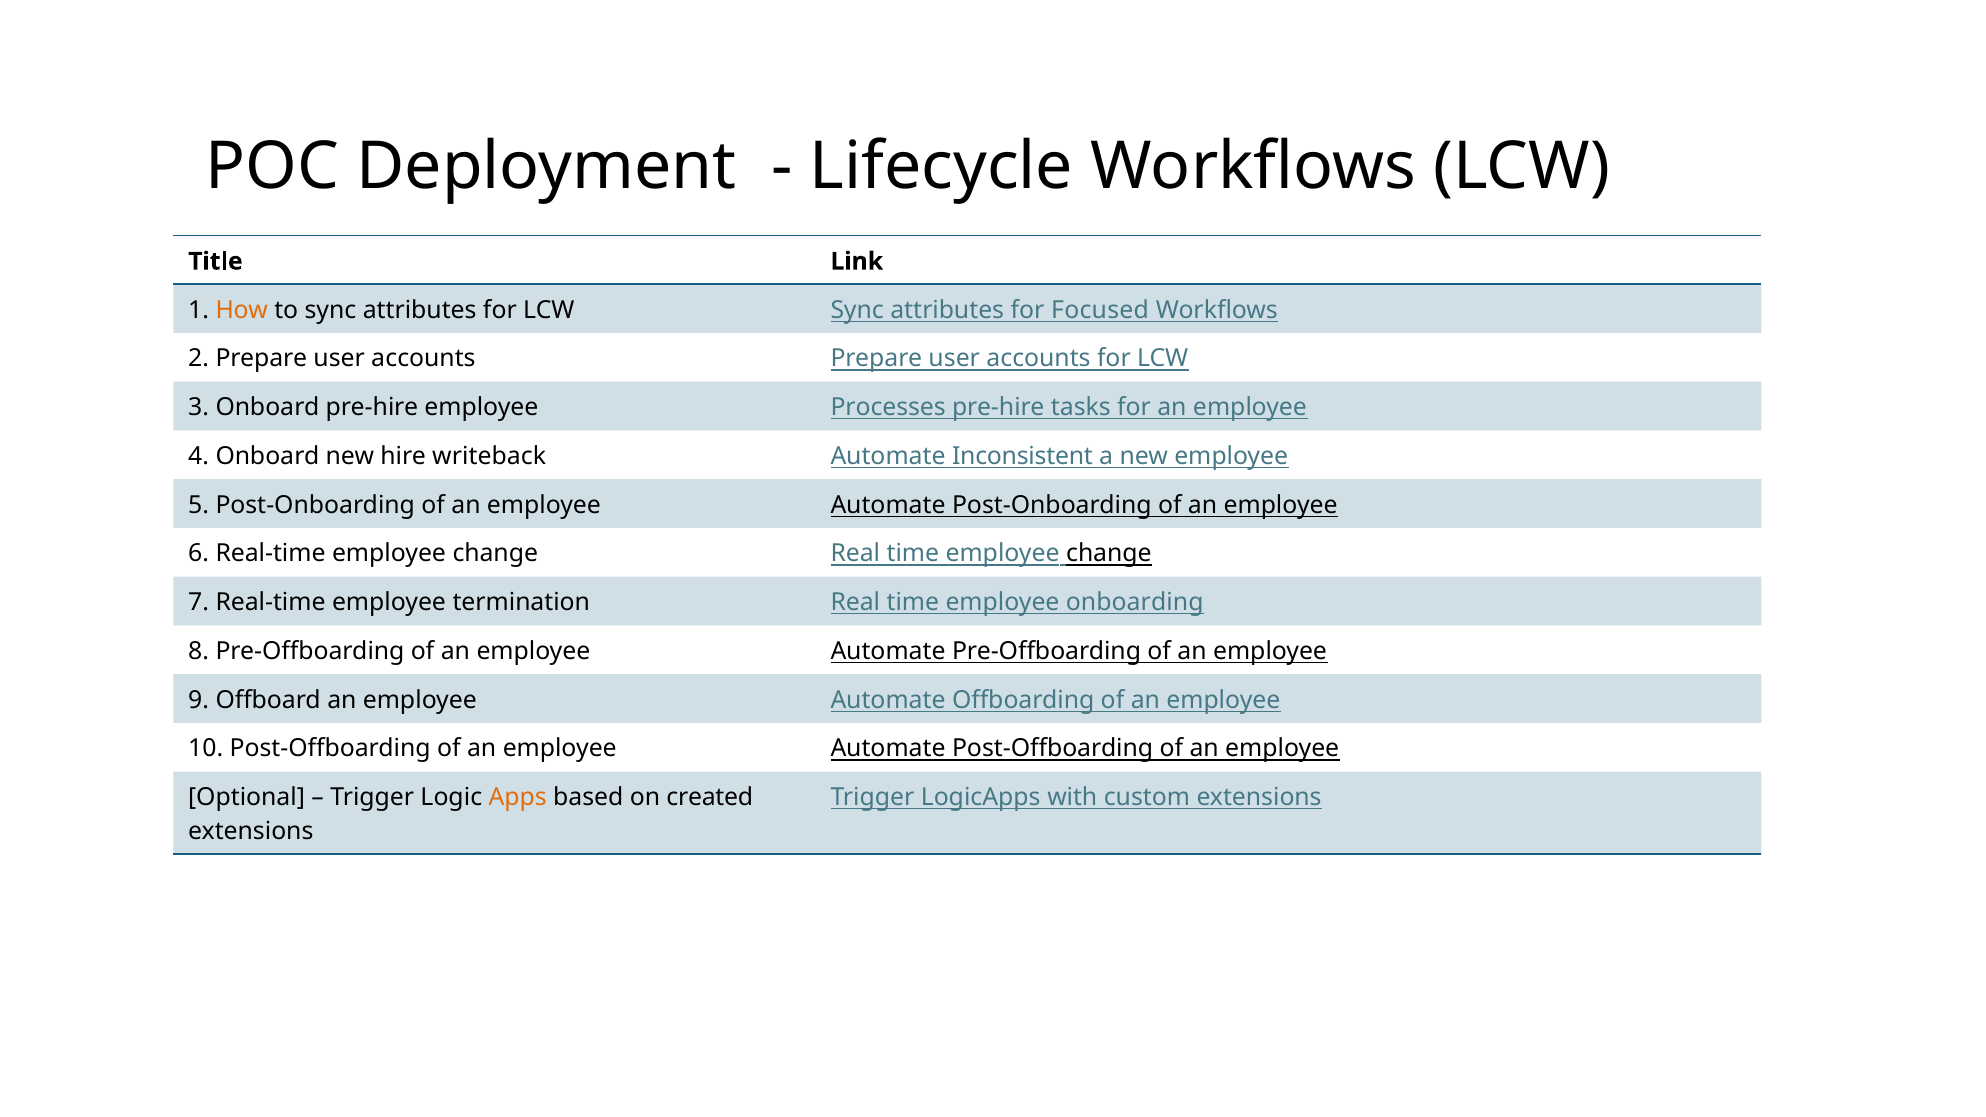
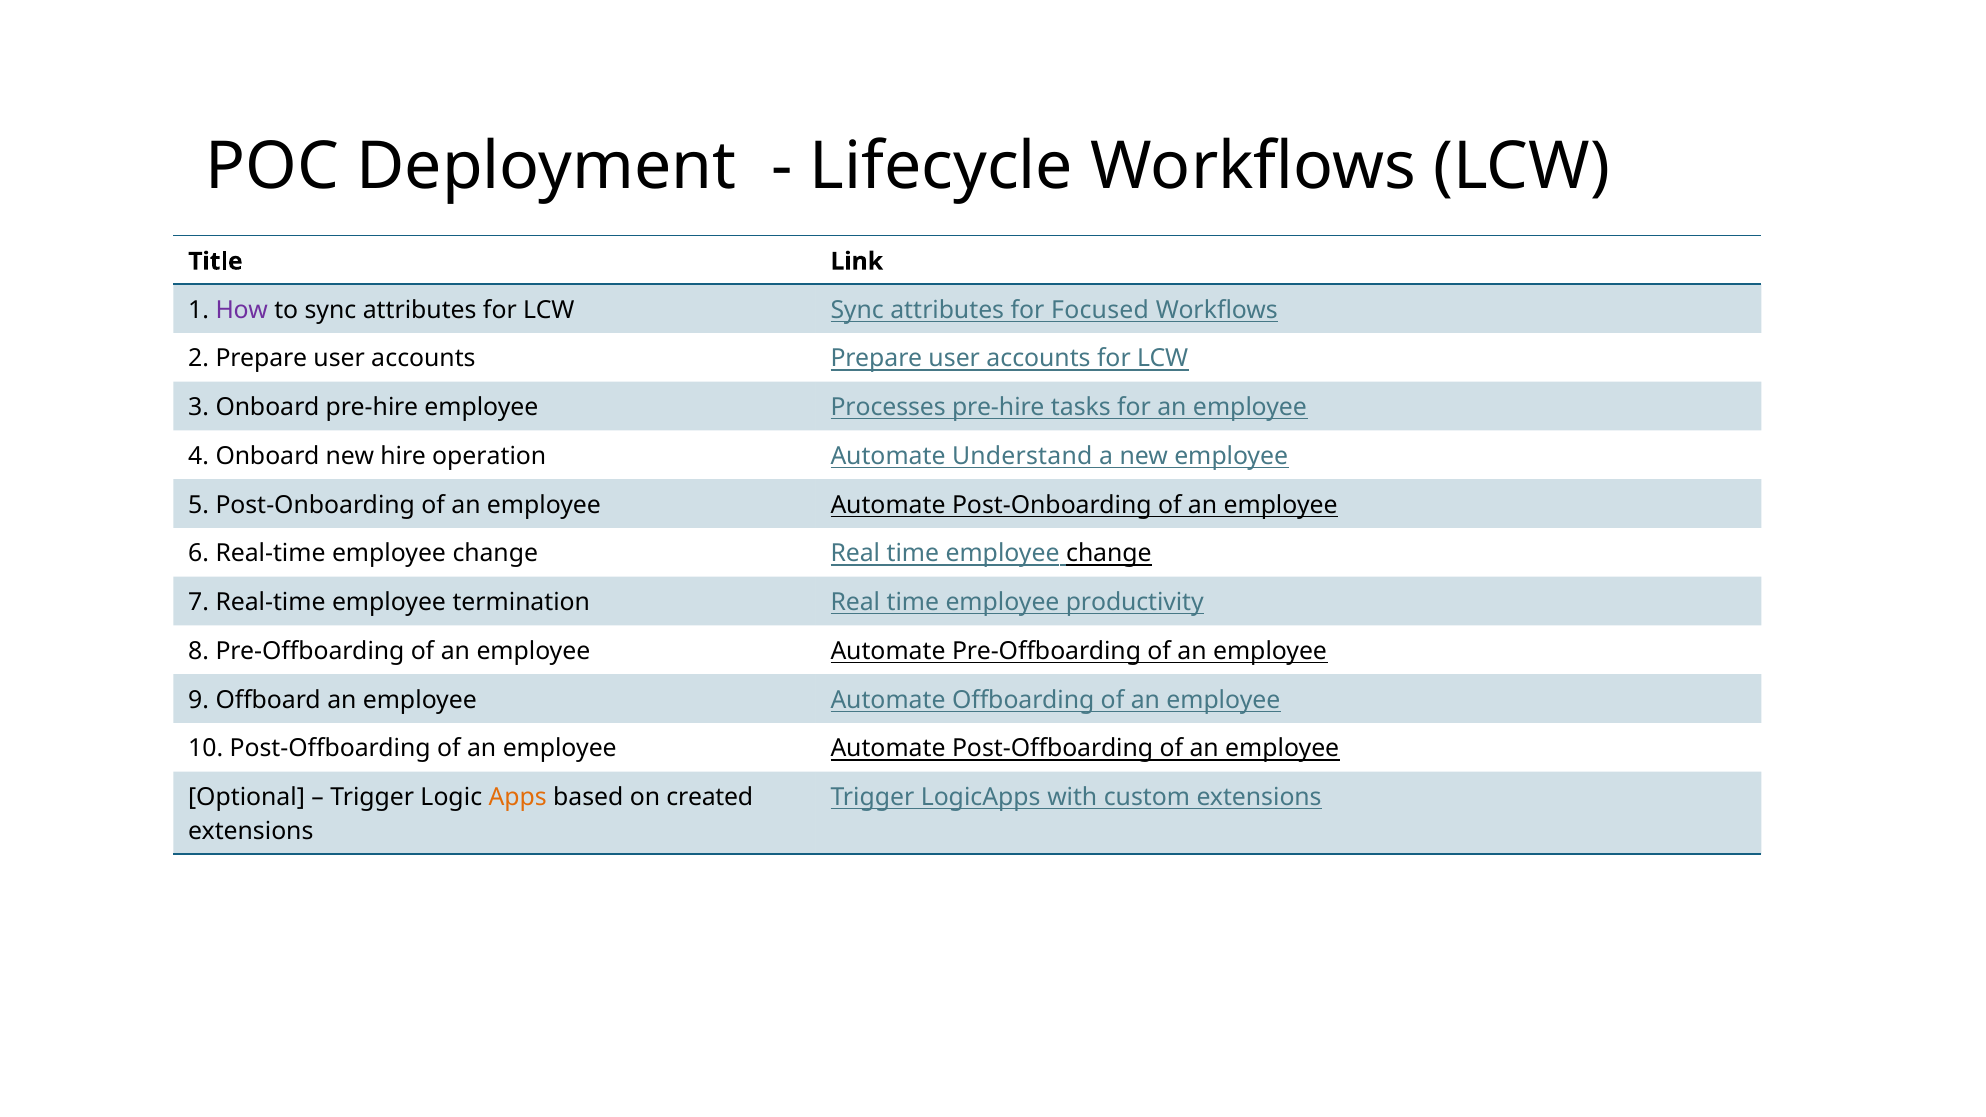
How colour: orange -> purple (242, 310)
writeback: writeback -> operation (489, 456)
Inconsistent: Inconsistent -> Understand (1022, 456)
onboarding: onboarding -> productivity (1135, 603)
